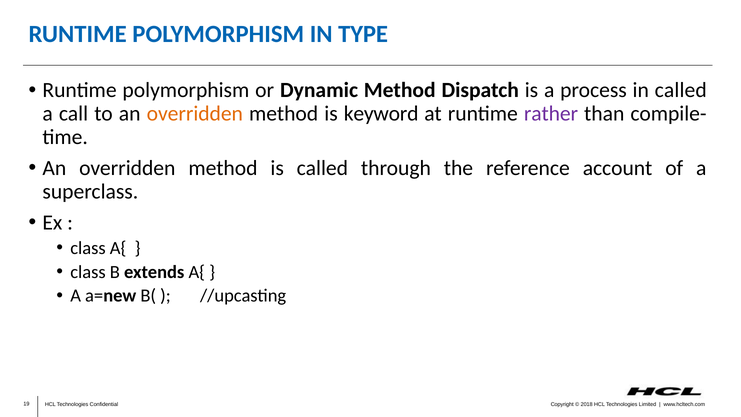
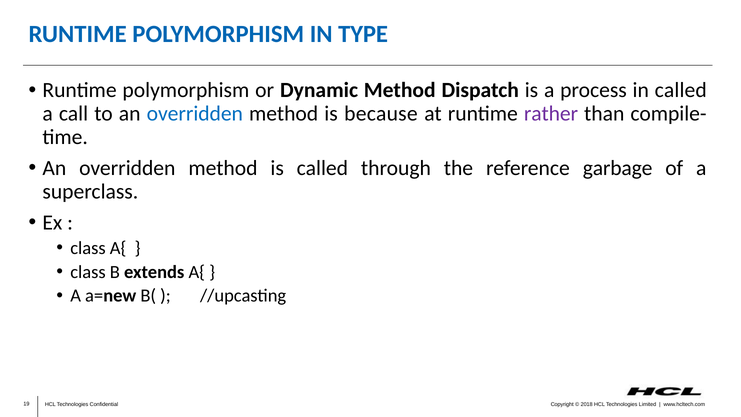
overridden colour: orange -> blue (195, 114)
keyword: keyword -> because (381, 114)
account: account -> garbage (618, 168)
